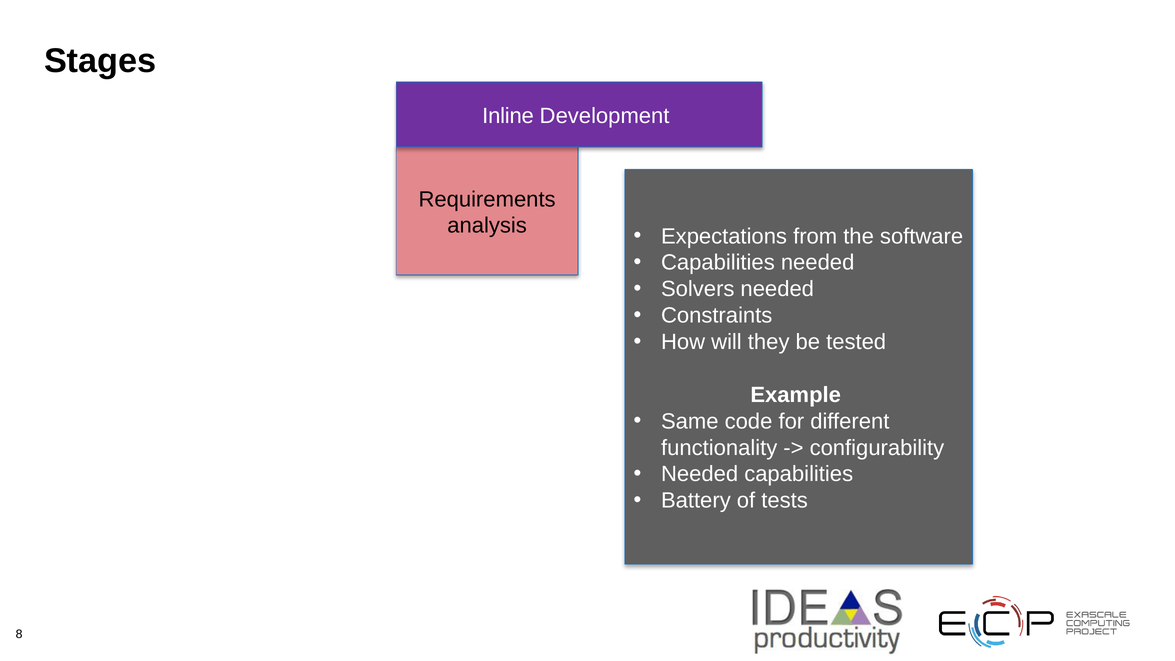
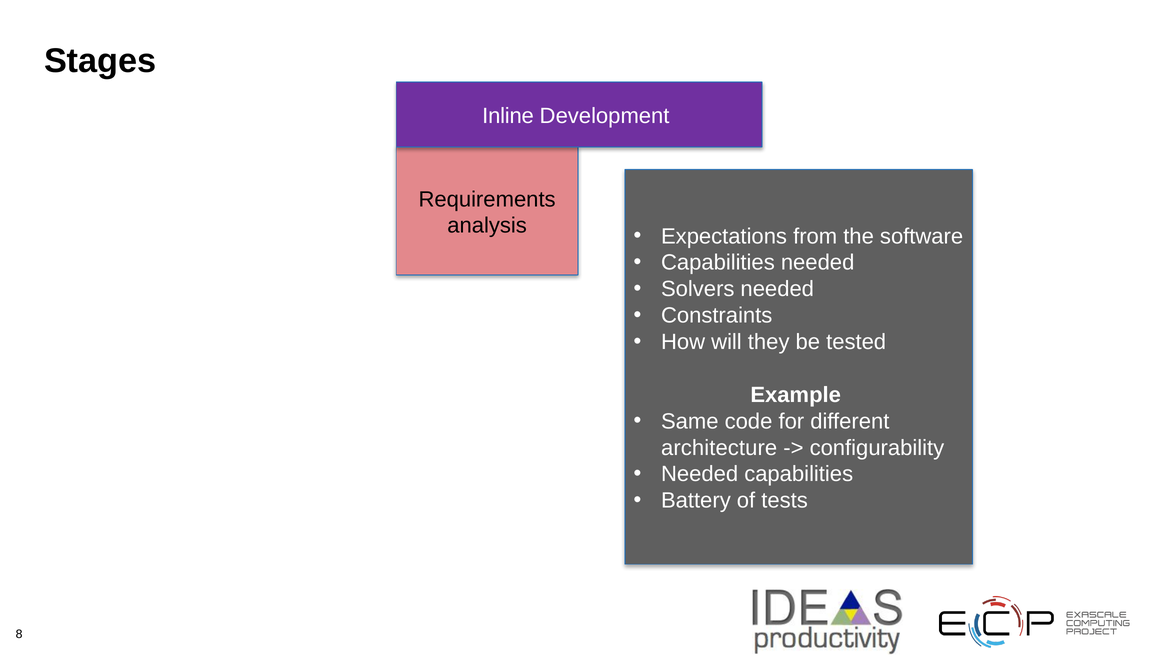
functionality: functionality -> architecture (719, 448)
